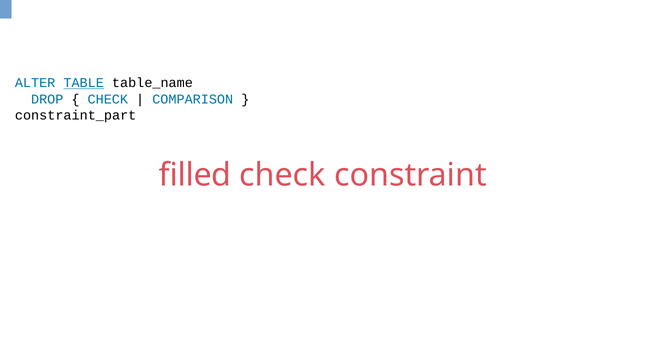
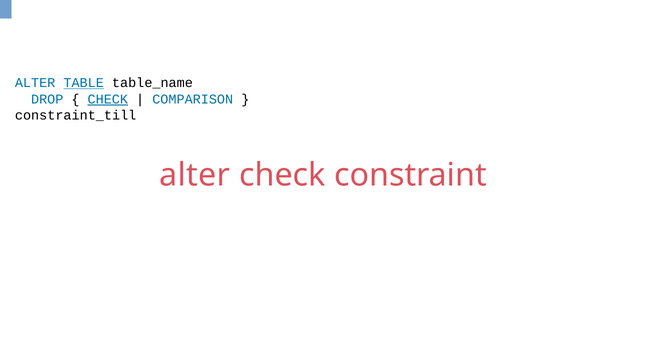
CHECK underline: none -> present (108, 99)
constraint_part: constraint_part -> constraint_till (76, 115)
filled: filled -> alter (195, 175)
